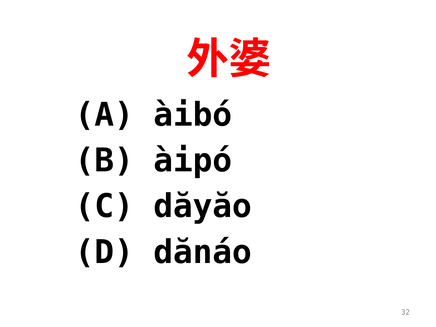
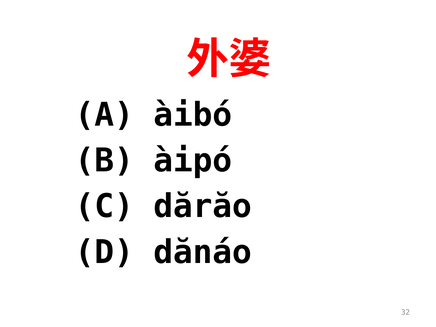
dăyăo: dăyăo -> dărăo (203, 206)
